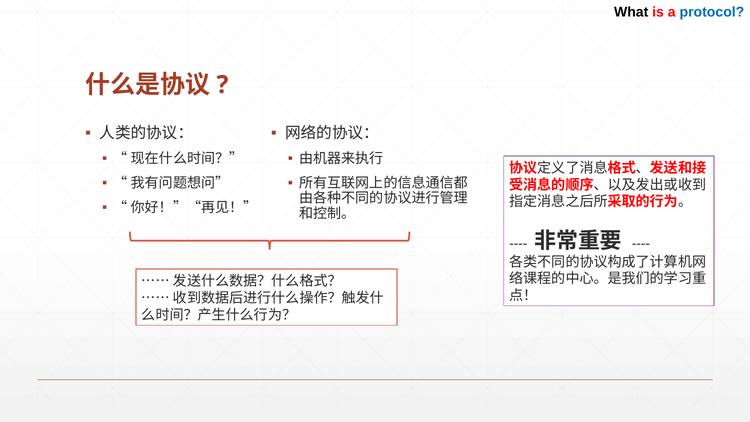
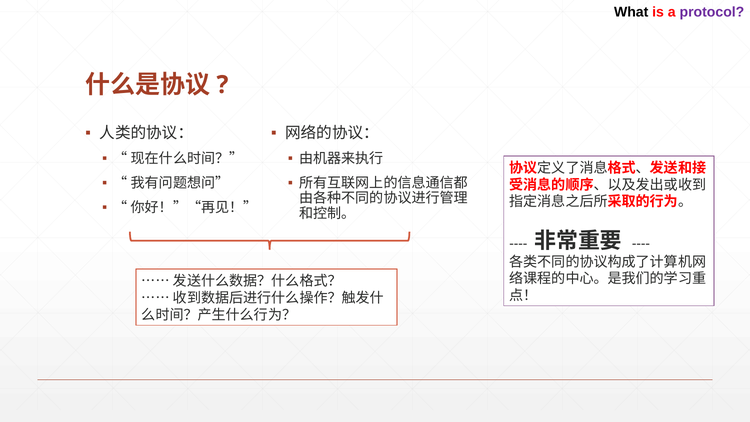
protocol colour: blue -> purple (712, 12)
